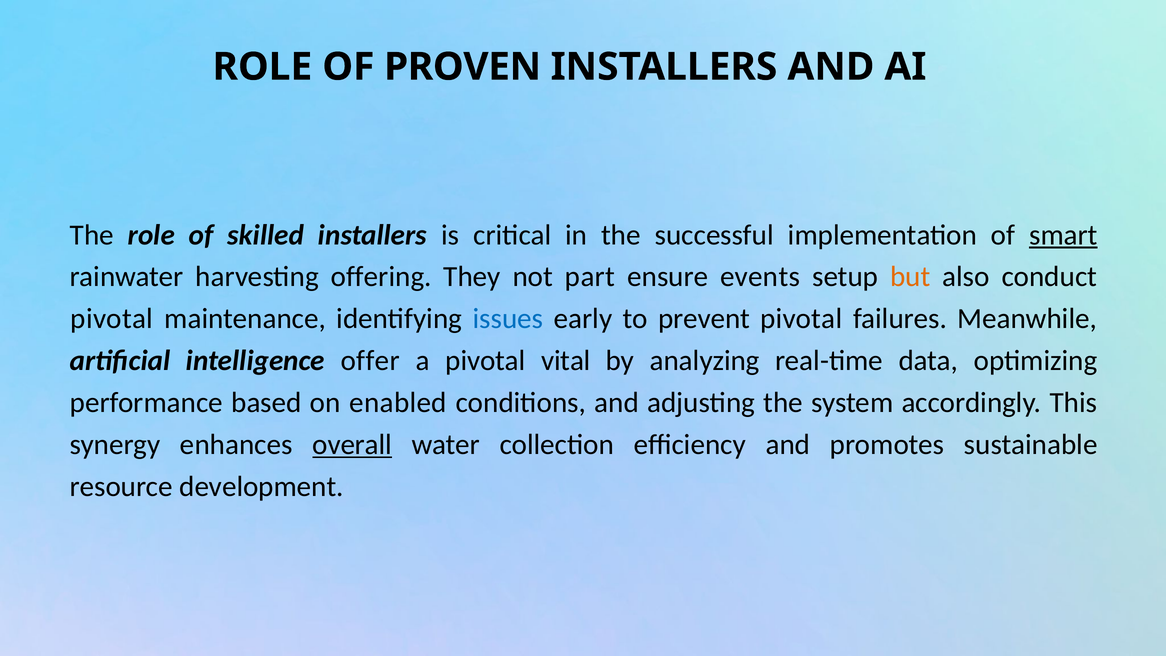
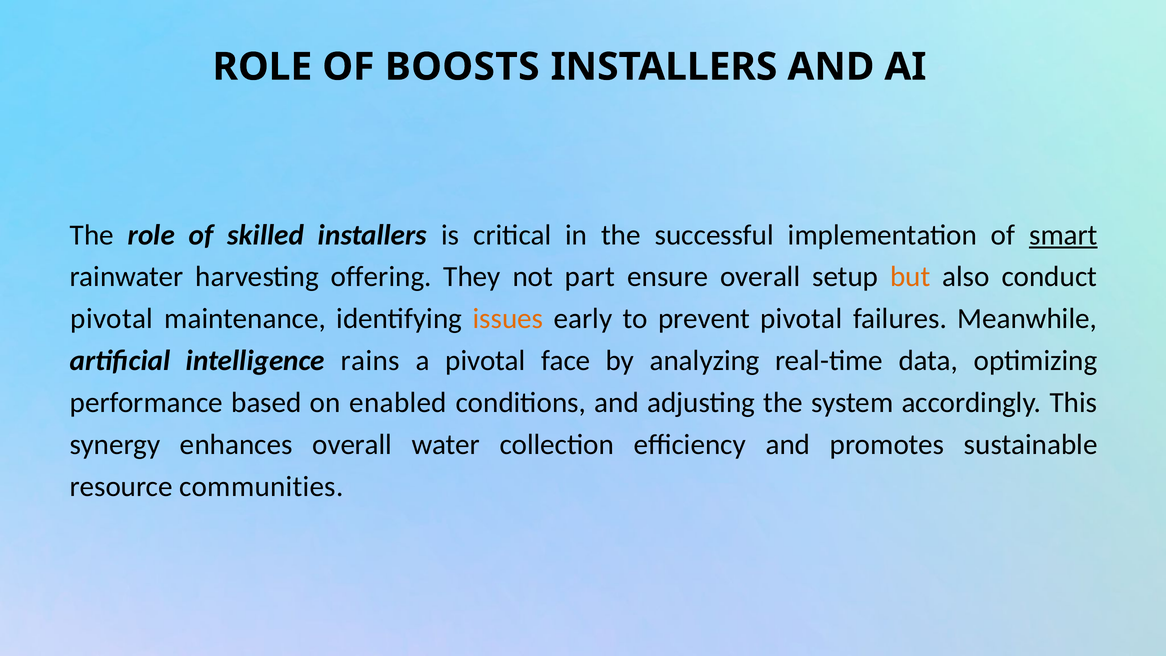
PROVEN: PROVEN -> BOOSTS (462, 67)
ensure events: events -> overall (760, 277)
issues colour: blue -> orange (508, 319)
offer: offer -> rains (370, 361)
vital: vital -> face (566, 361)
overall underline: present -> none (352, 445)
development: development -> communities (261, 487)
